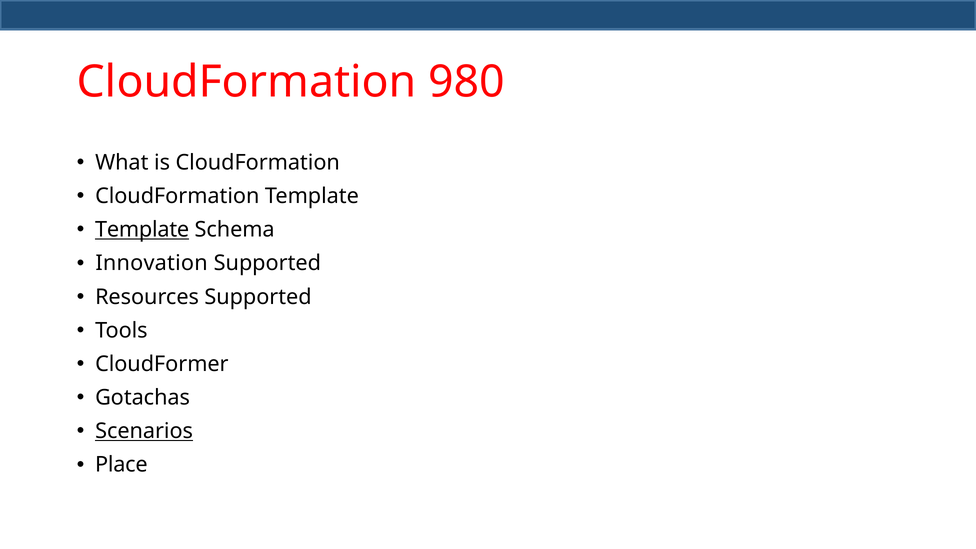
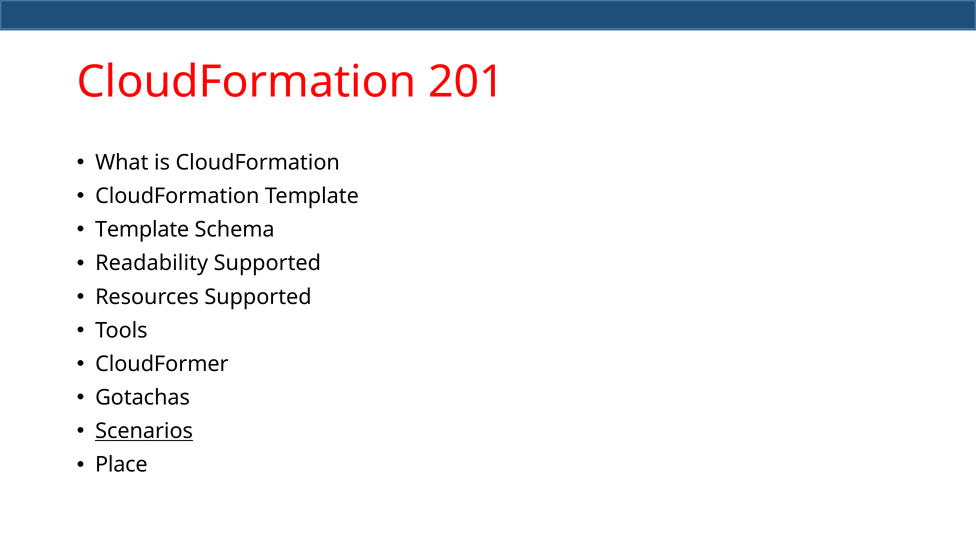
980: 980 -> 201 (467, 82)
Template underline: present -> none (142, 230)
Innovation: Innovation -> Readability (152, 263)
